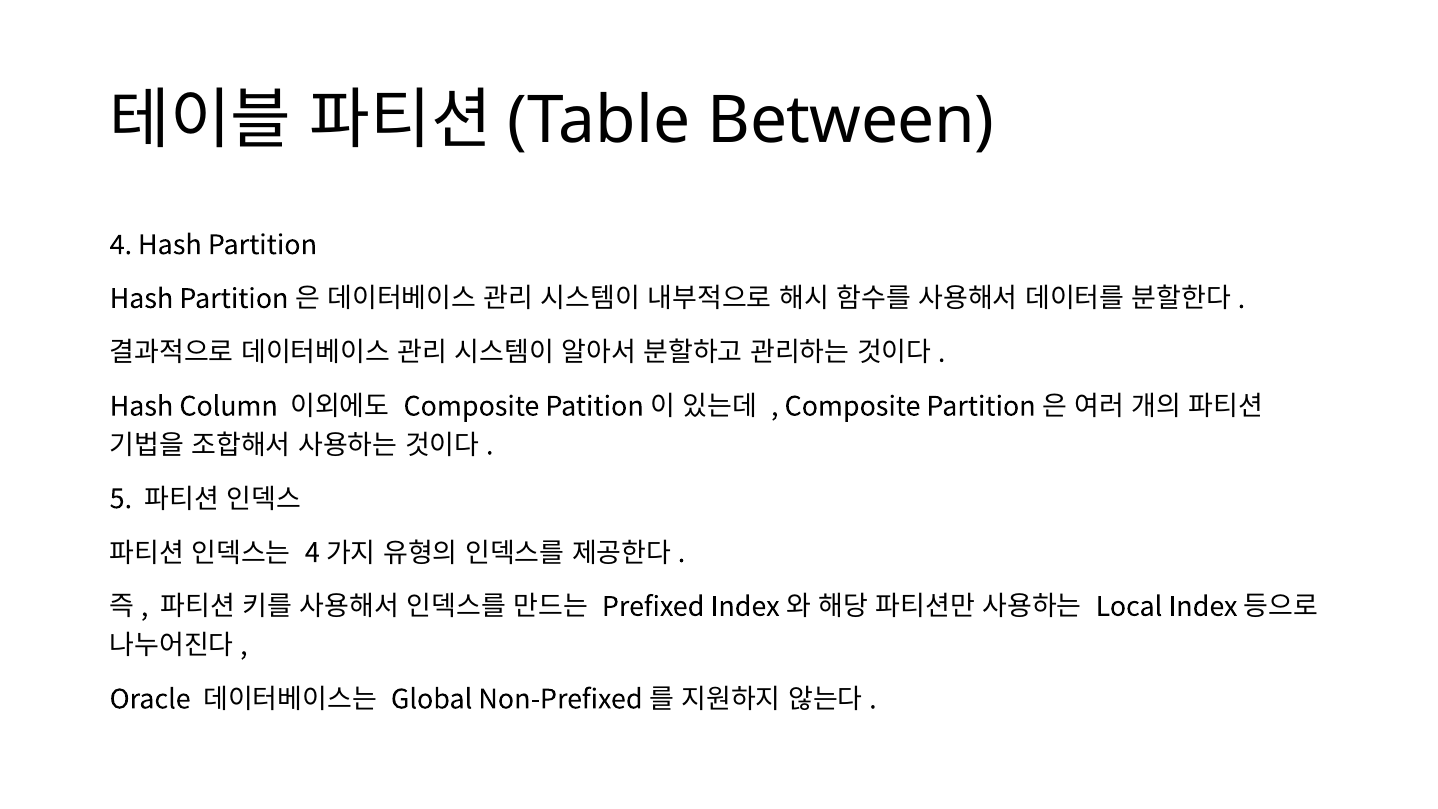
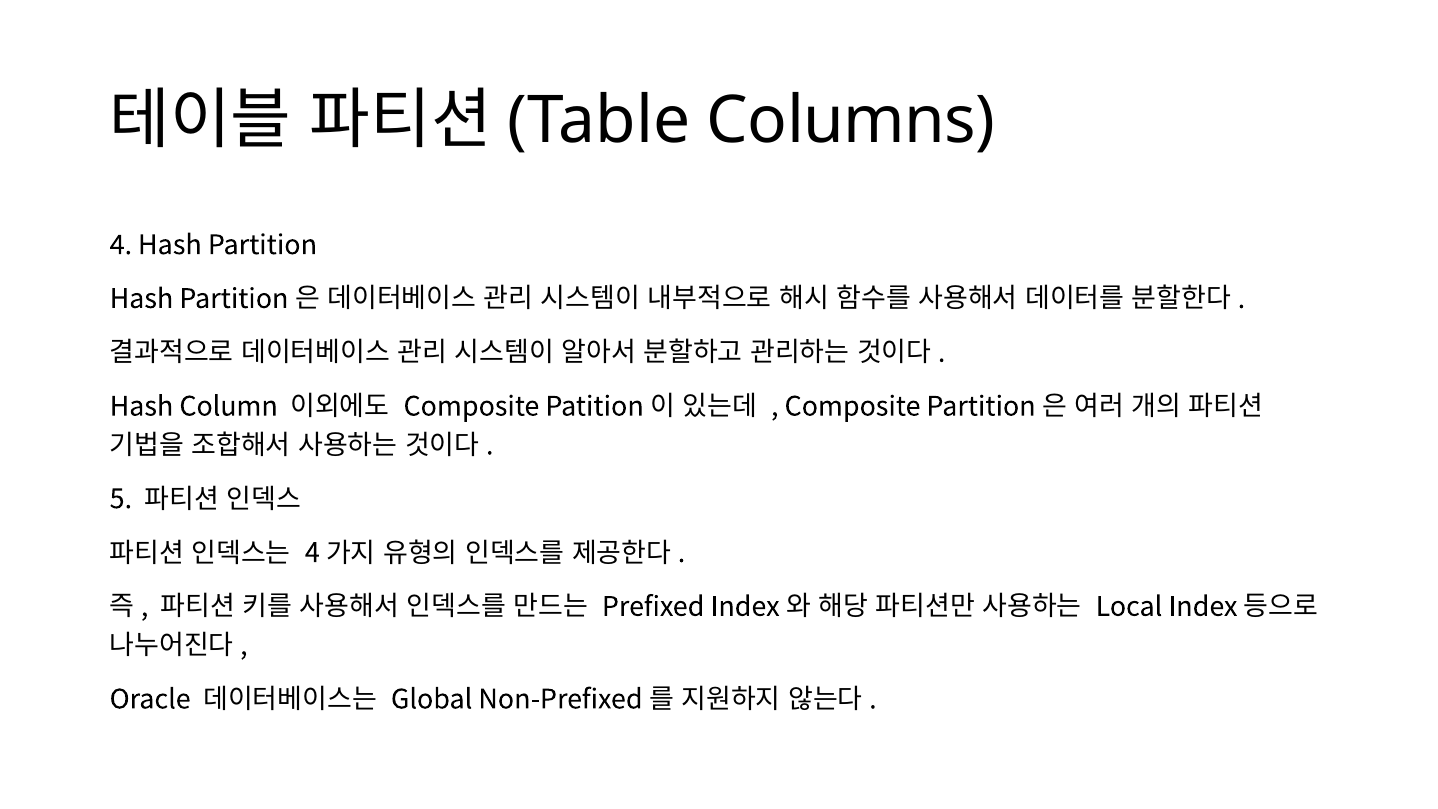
Between: Between -> Columns (851, 121)
